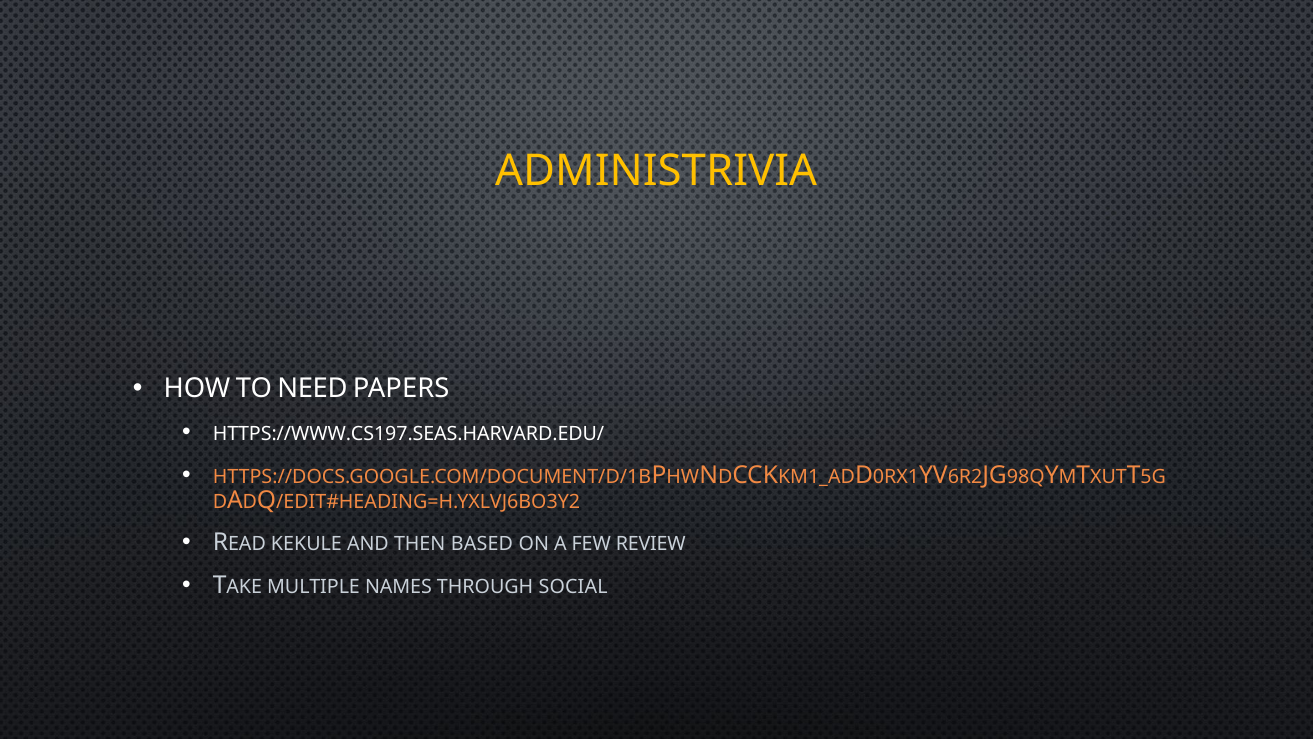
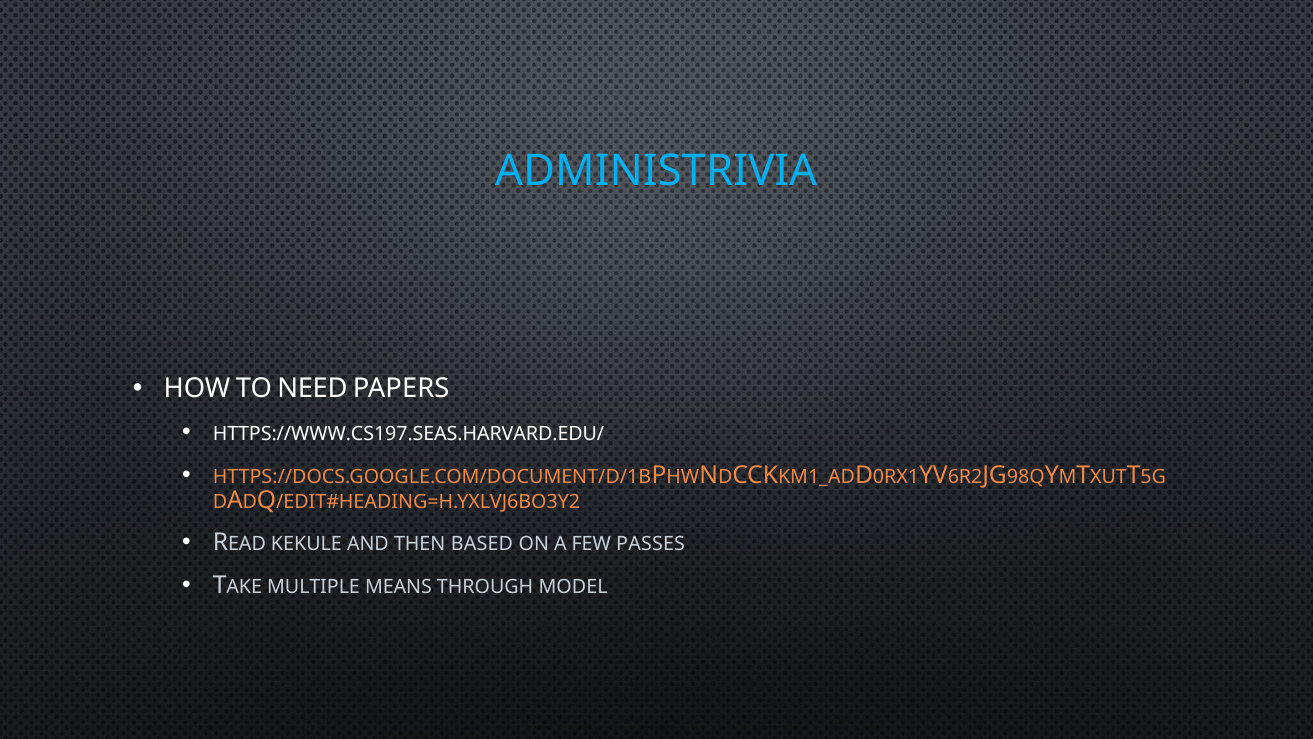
ADMINISTRIVIA colour: yellow -> light blue (656, 171)
REVIEW: REVIEW -> PASSES (651, 544)
NAMES: NAMES -> MEANS (399, 587)
SOCIAL: SOCIAL -> MODEL (573, 587)
